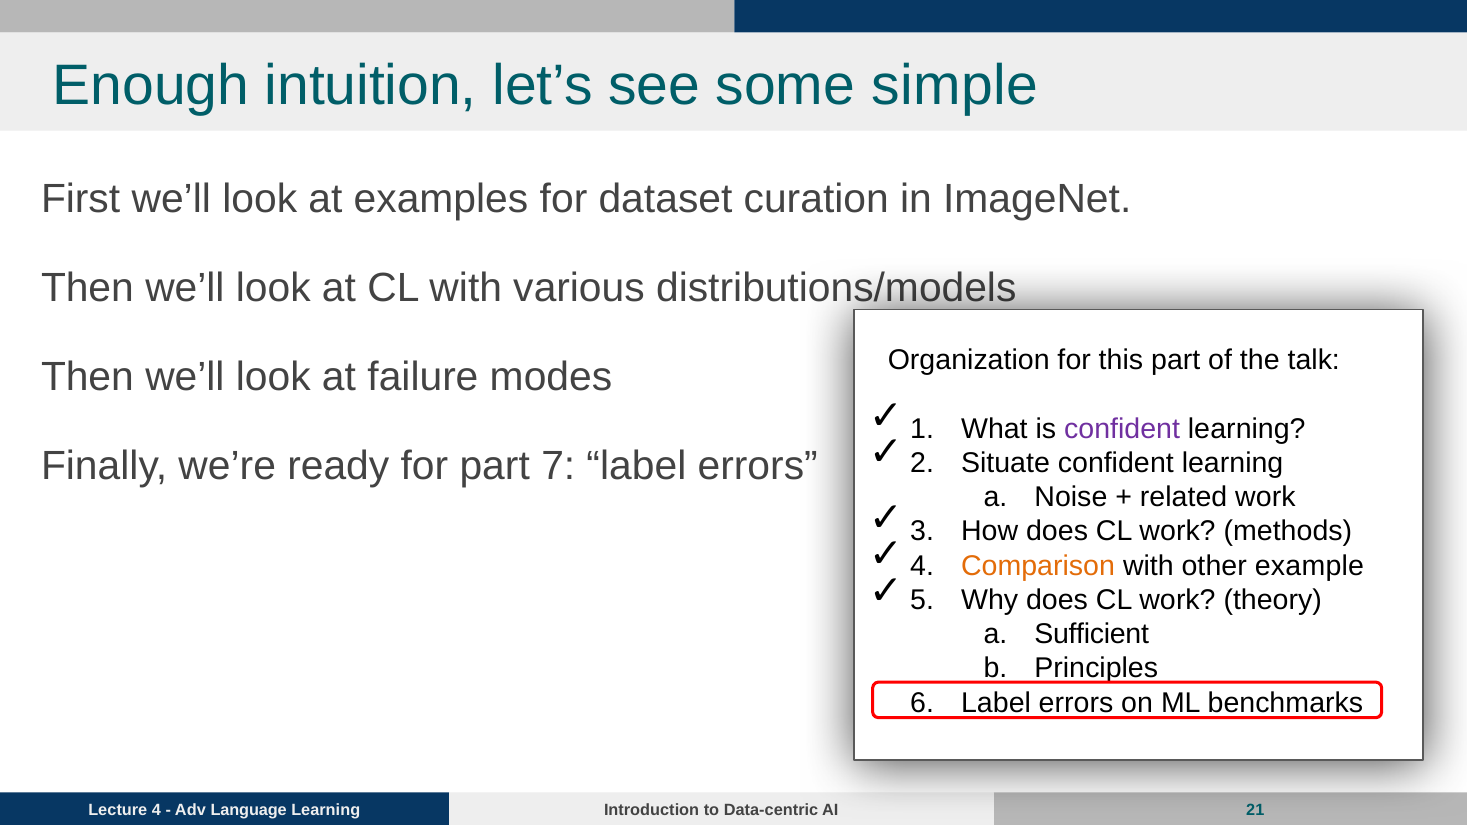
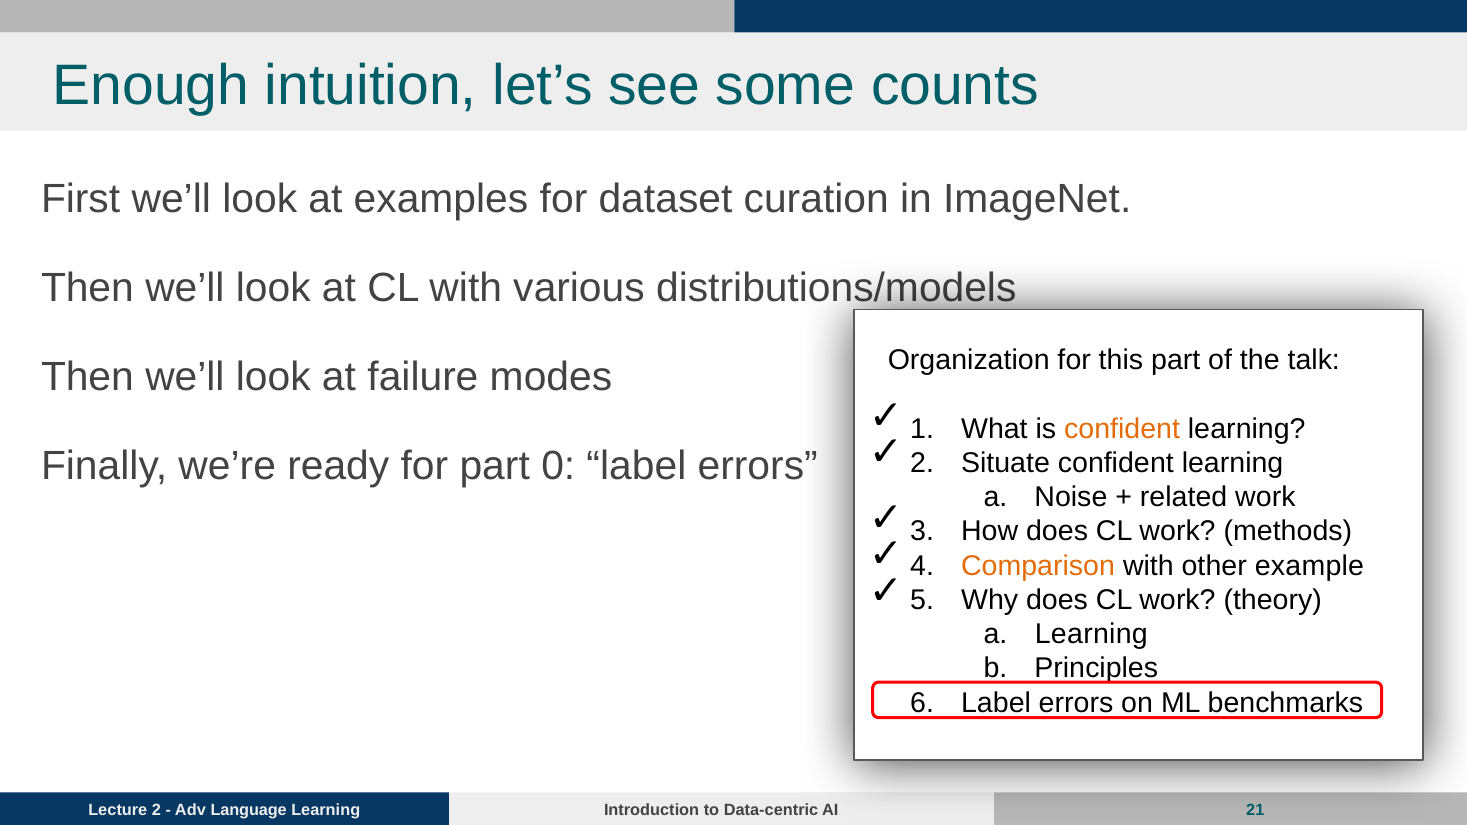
simple: simple -> counts (955, 85)
confident colour: purple -> orange (1122, 429)
7: 7 -> 0 (558, 466)
Sufficient: Sufficient -> Learning (1091, 634)
4: 4 -> 2 (156, 810)
